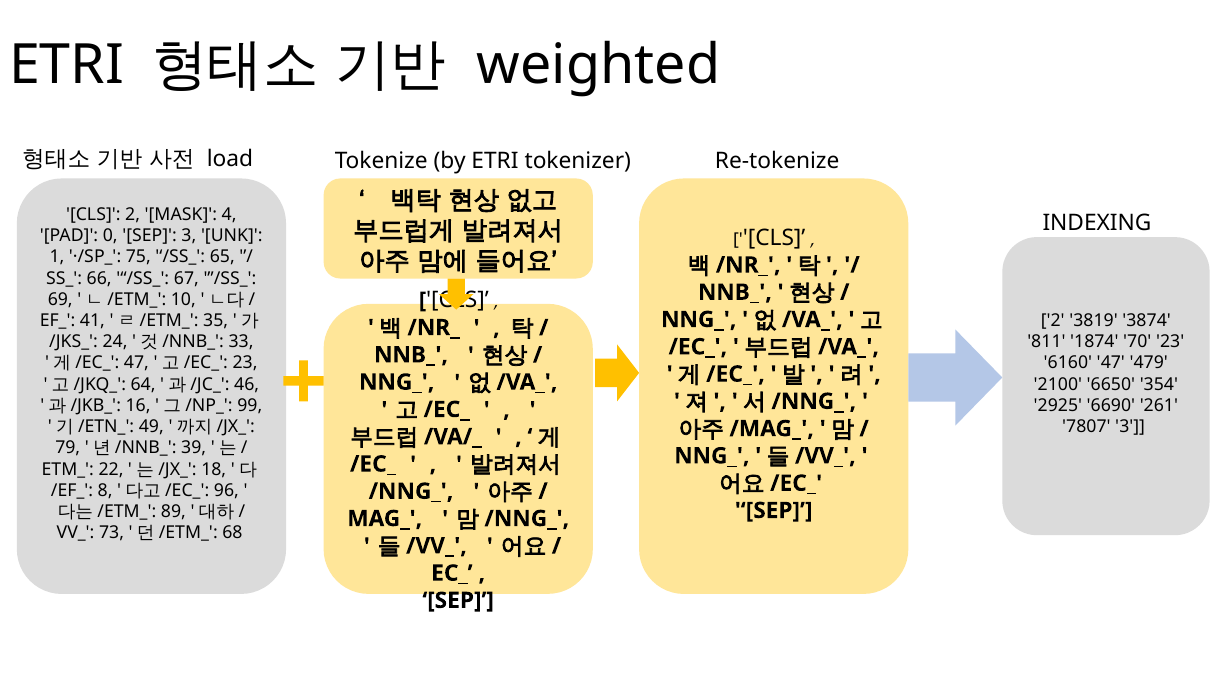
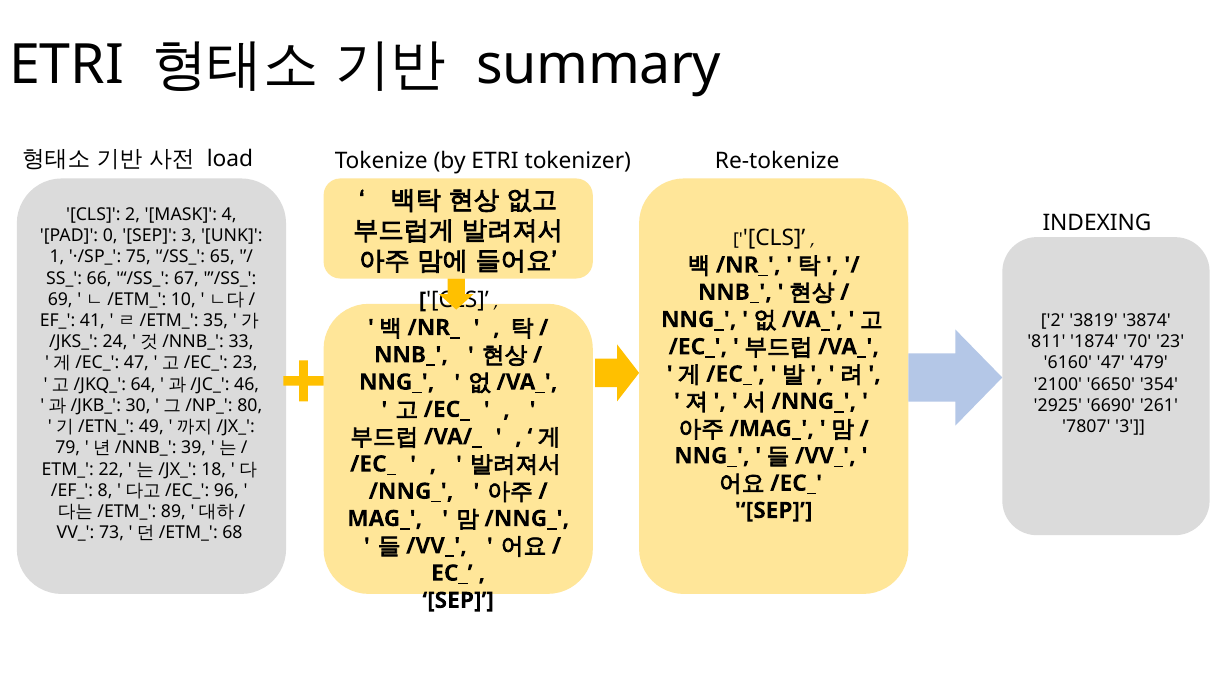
weighted: weighted -> summary (599, 66)
16: 16 -> 30 (138, 405)
99: 99 -> 80 (250, 405)
